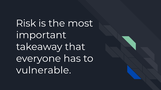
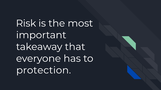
vulnerable: vulnerable -> protection (44, 71)
